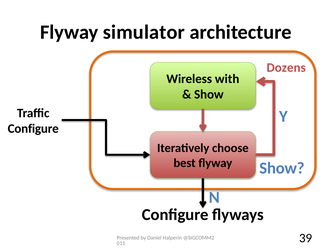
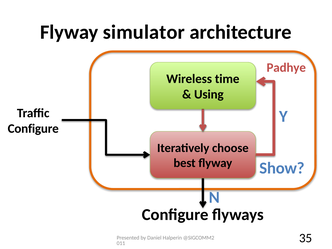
Dozens: Dozens -> Padhye (286, 68)
with: with -> time (227, 79)
Show: Show -> Using (209, 94)
39: 39 -> 35 (306, 238)
